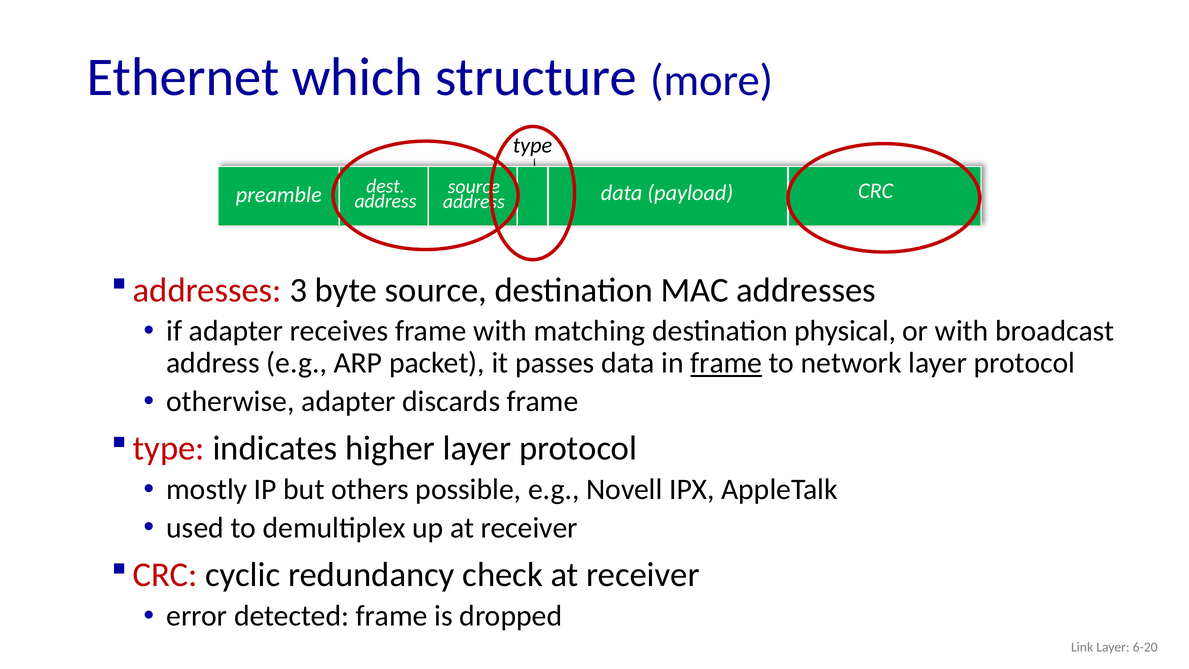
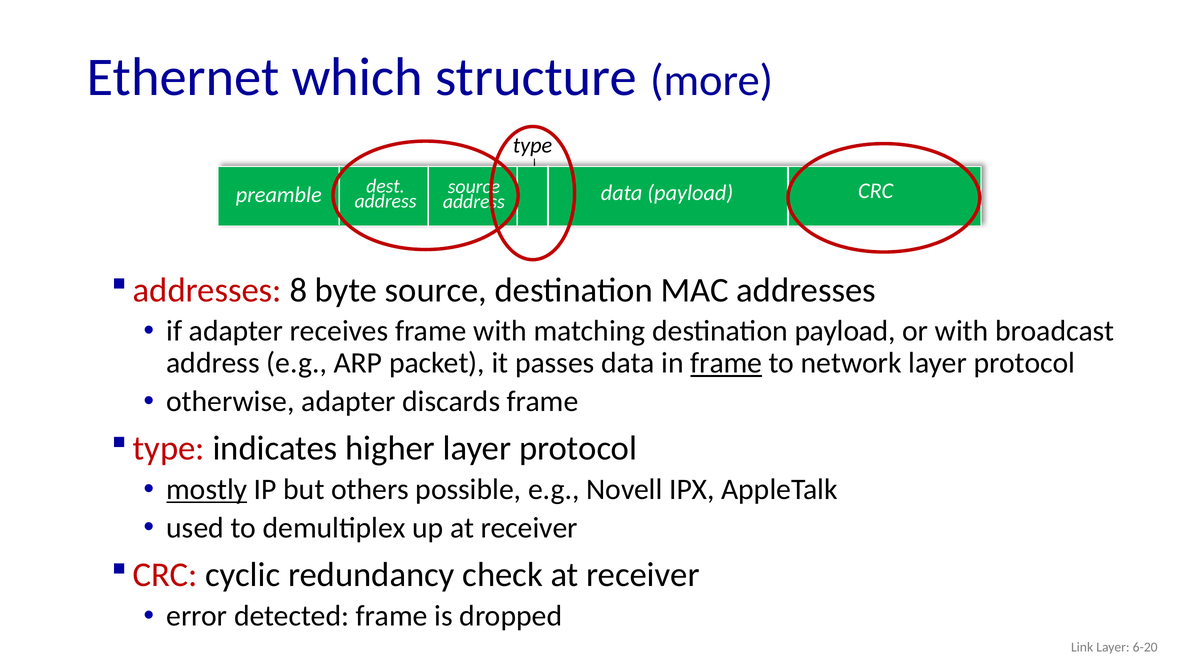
3: 3 -> 8 (298, 290)
destination physical: physical -> payload (845, 331)
mostly underline: none -> present (207, 489)
